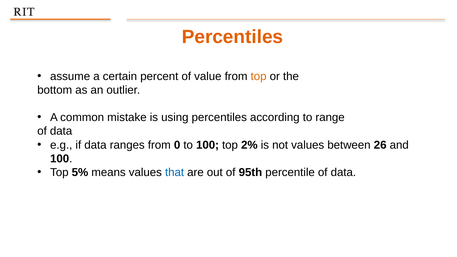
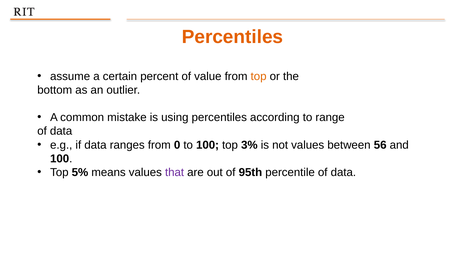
2%: 2% -> 3% (249, 145)
26: 26 -> 56 (380, 145)
that colour: blue -> purple (175, 172)
